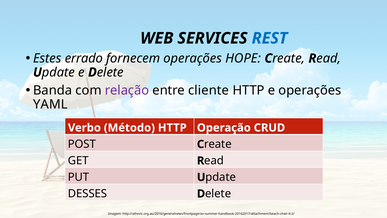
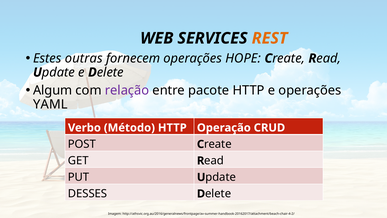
REST colour: blue -> orange (270, 38)
errado: errado -> outras (84, 58)
Banda: Banda -> Algum (53, 90)
cliente: cliente -> pacote (209, 90)
